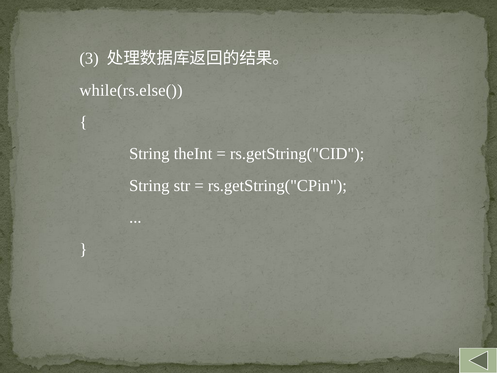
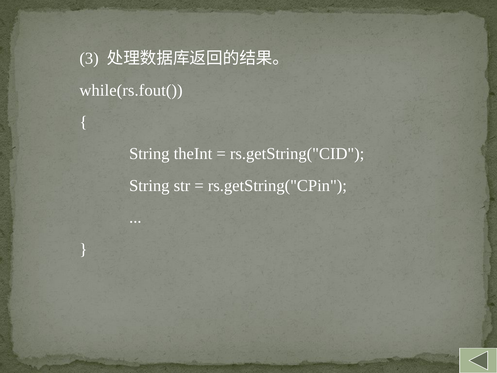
while(rs.else(: while(rs.else( -> while(rs.fout( (131, 90)
